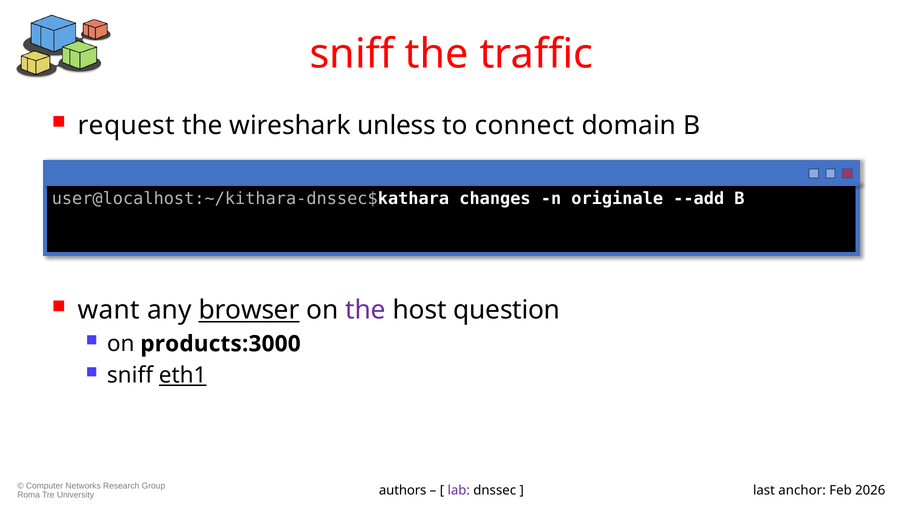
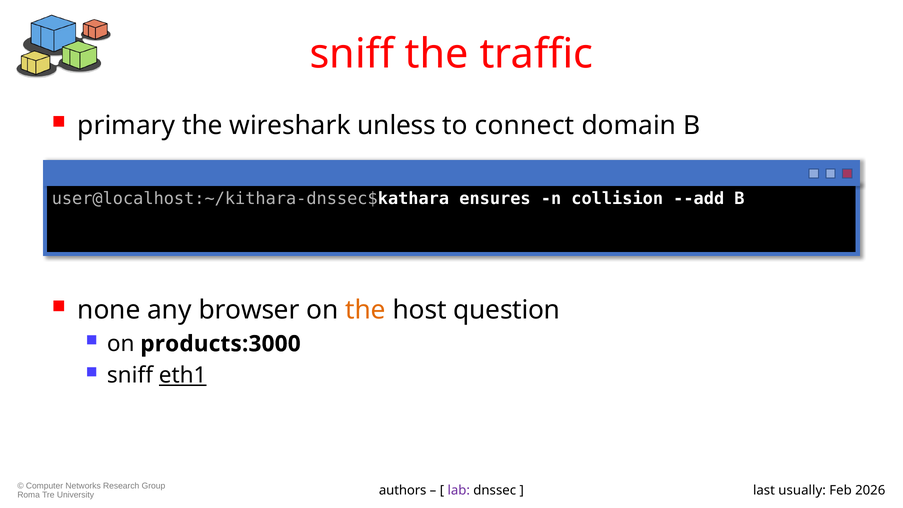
request: request -> primary (126, 126)
changes: changes -> ensures (495, 198)
originale: originale -> collision (617, 198)
want: want -> none (109, 310)
browser underline: present -> none (249, 310)
the colour: purple -> orange (366, 310)
anchor: anchor -> usually (802, 490)
